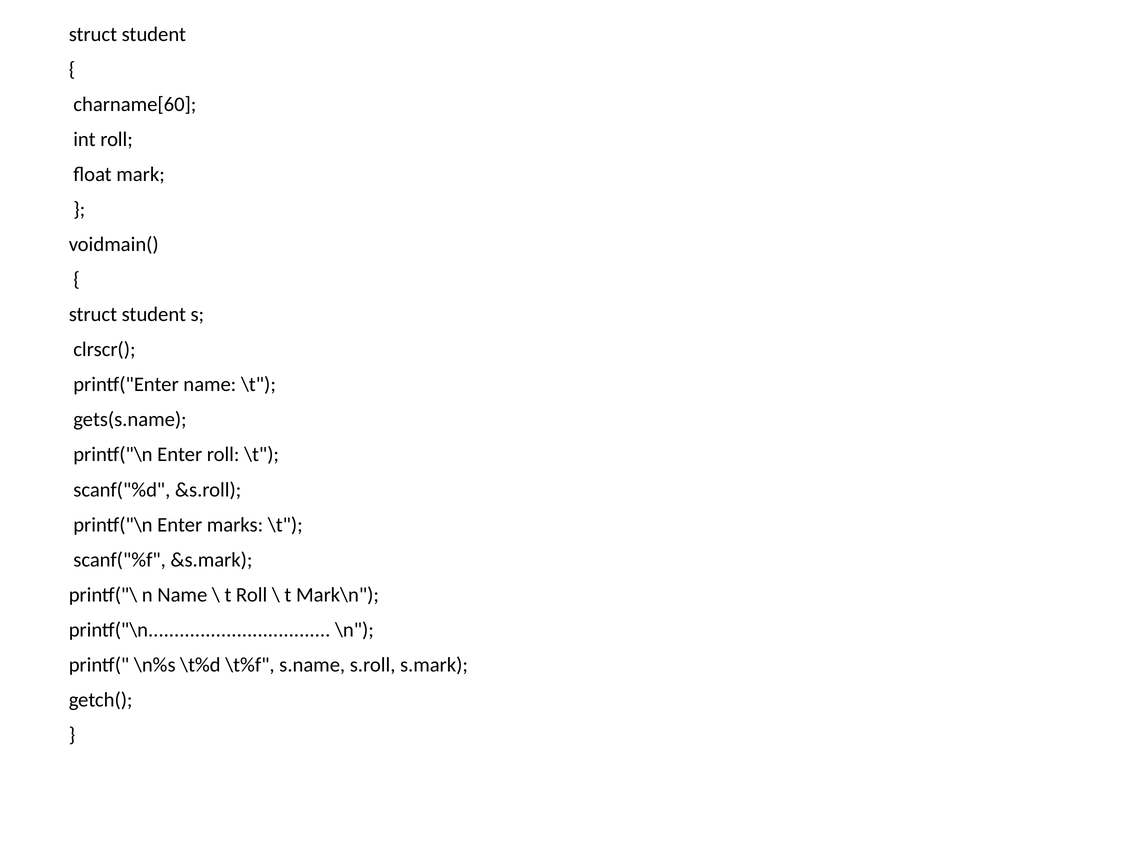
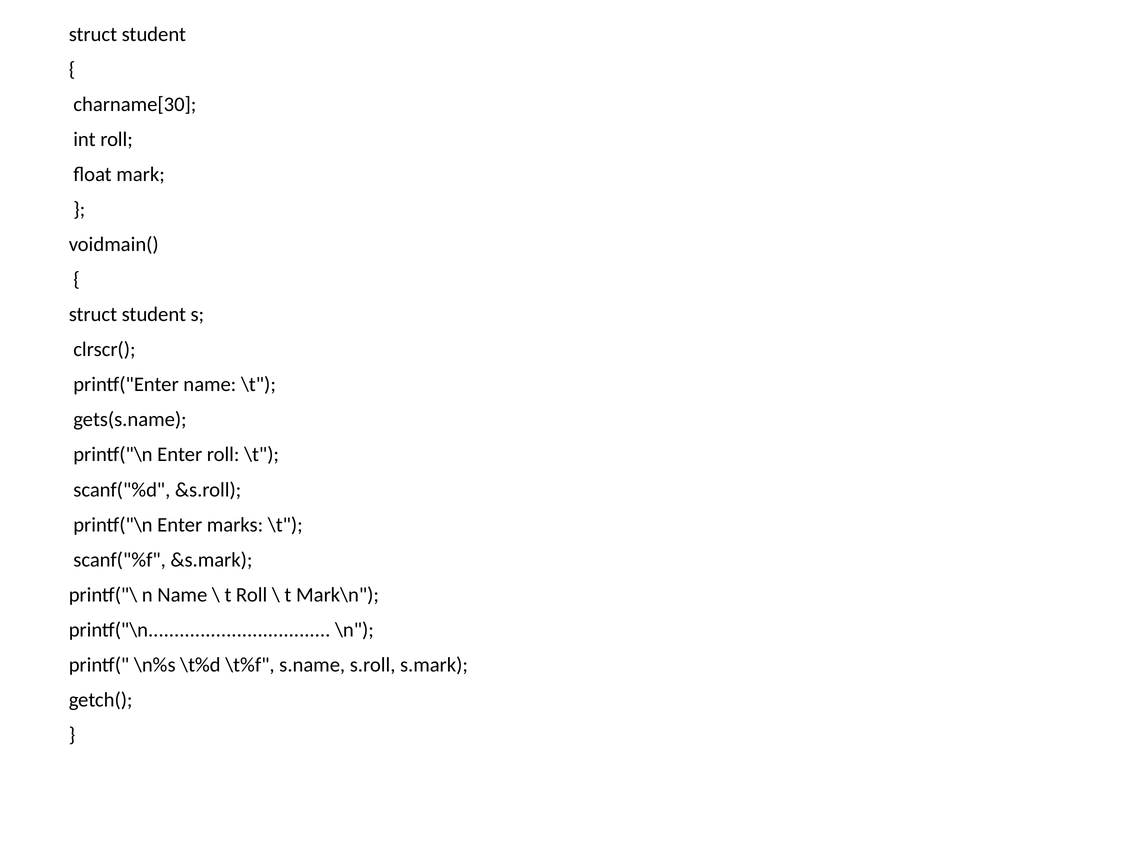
charname[60: charname[60 -> charname[30 (135, 104)
